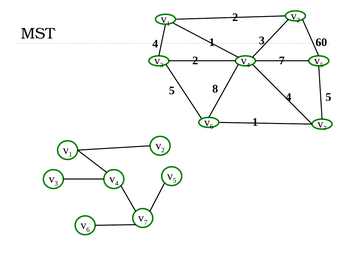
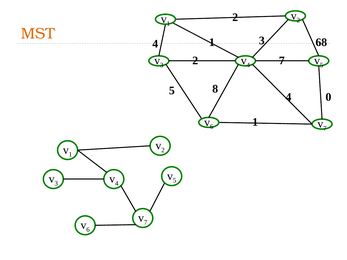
MST colour: black -> orange (38, 33)
60: 60 -> 68 (321, 42)
4 5: 5 -> 0 (328, 97)
